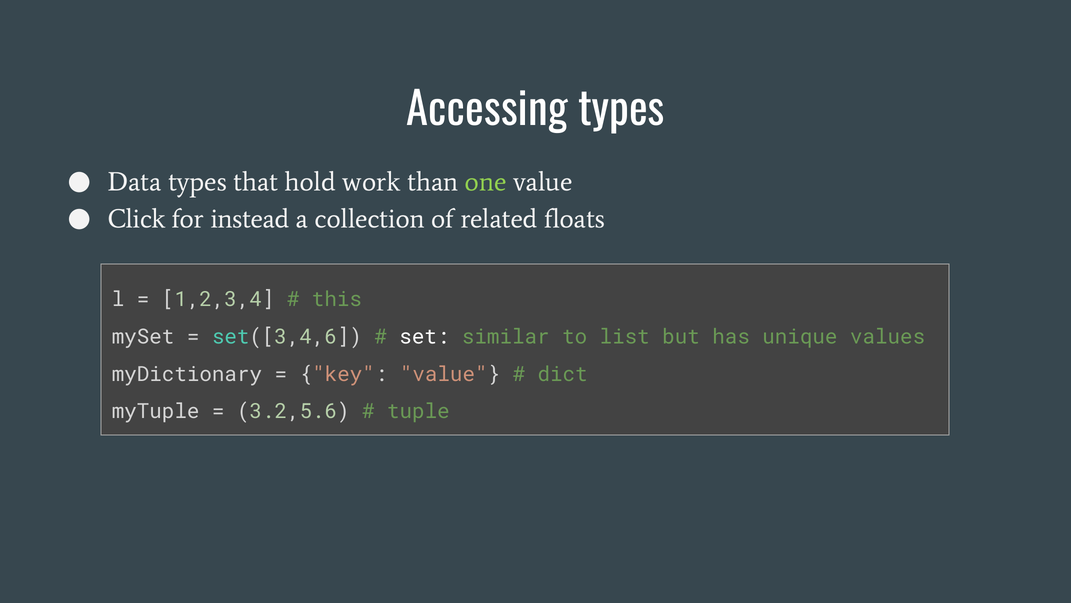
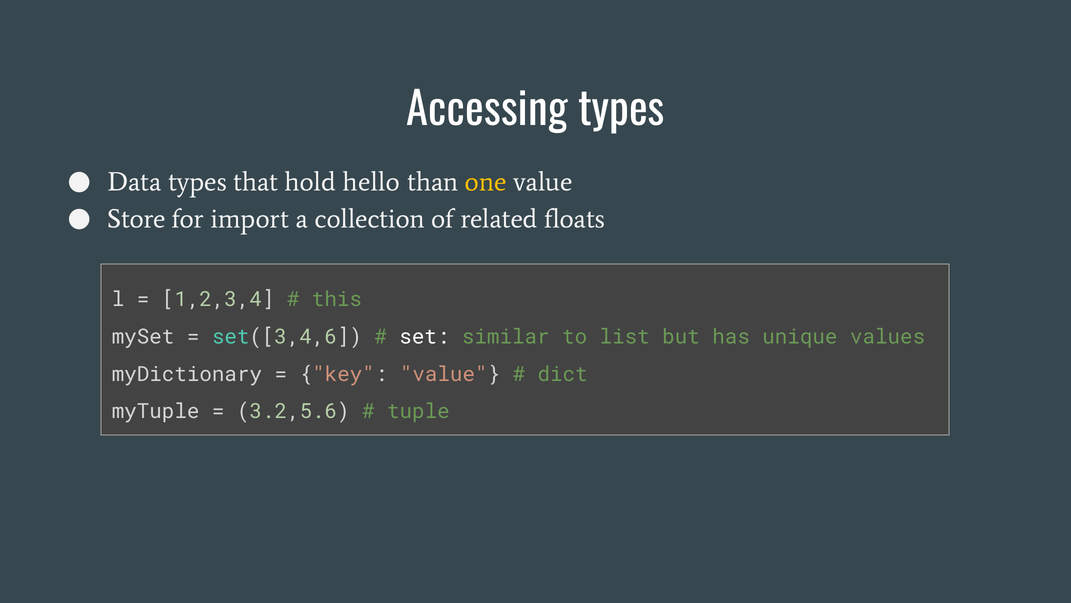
work: work -> hello (371, 182)
one colour: light green -> yellow (486, 182)
Click: Click -> Store (137, 219)
instead: instead -> import (250, 219)
